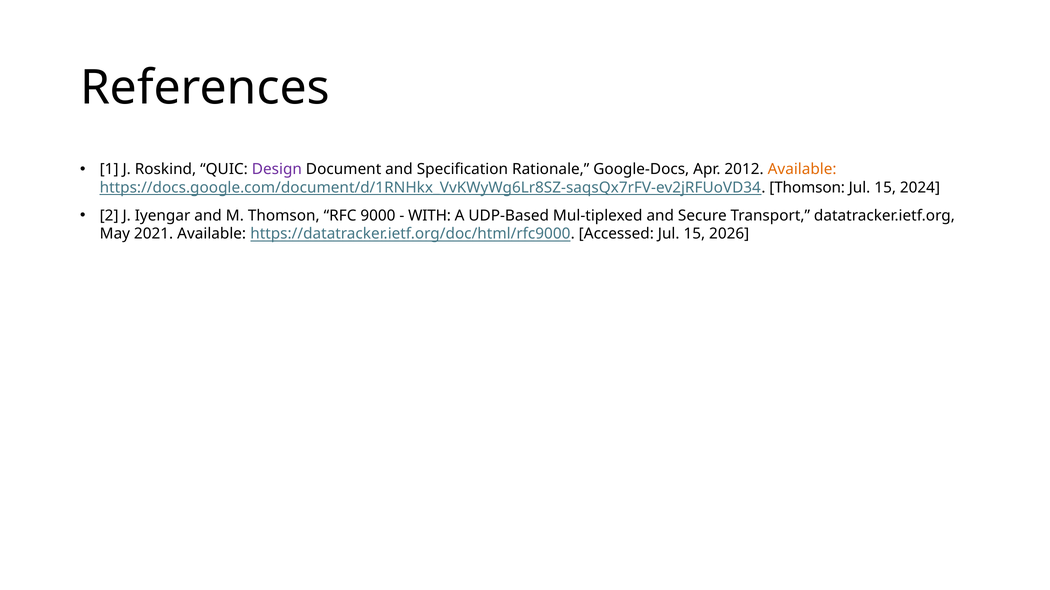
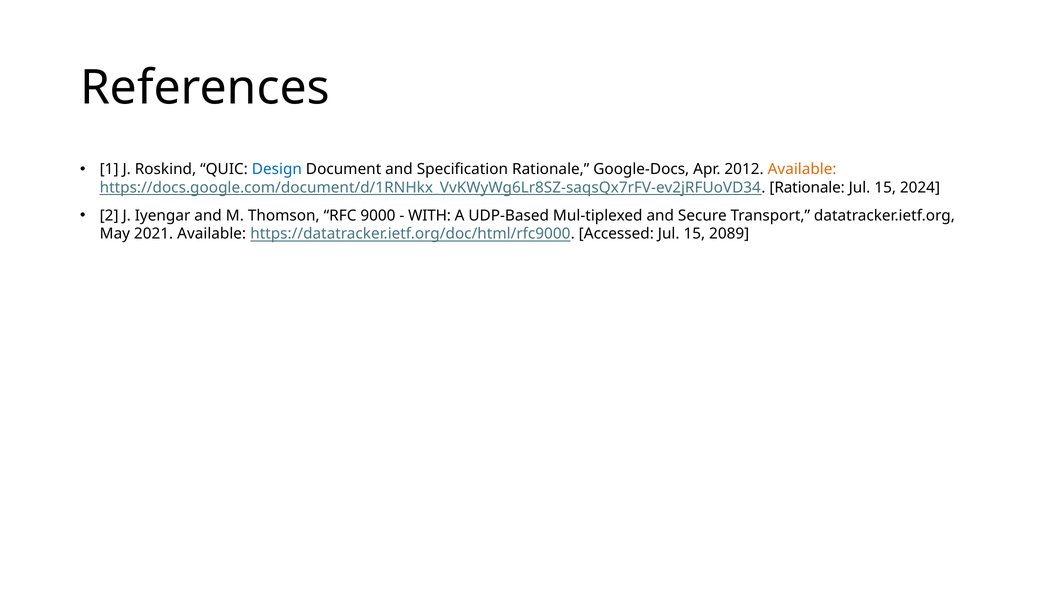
Design colour: purple -> blue (277, 169)
https://docs.google.com/document/d/1RNHkx_VvKWyWg6Lr8SZ-saqsQx7rFV-ev2jRFUoVD34 Thomson: Thomson -> Rationale (807, 188)
2026: 2026 -> 2089 (729, 234)
